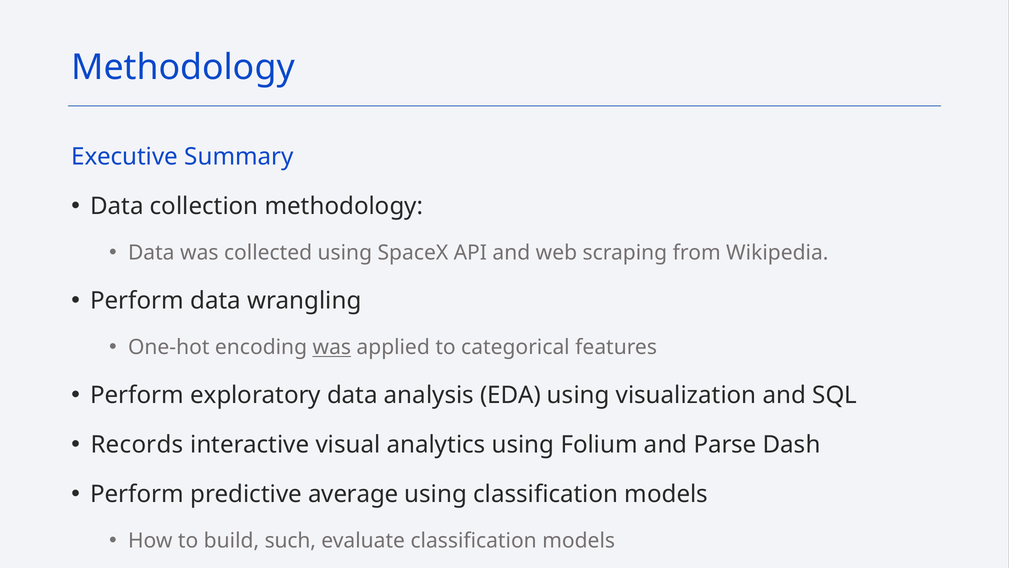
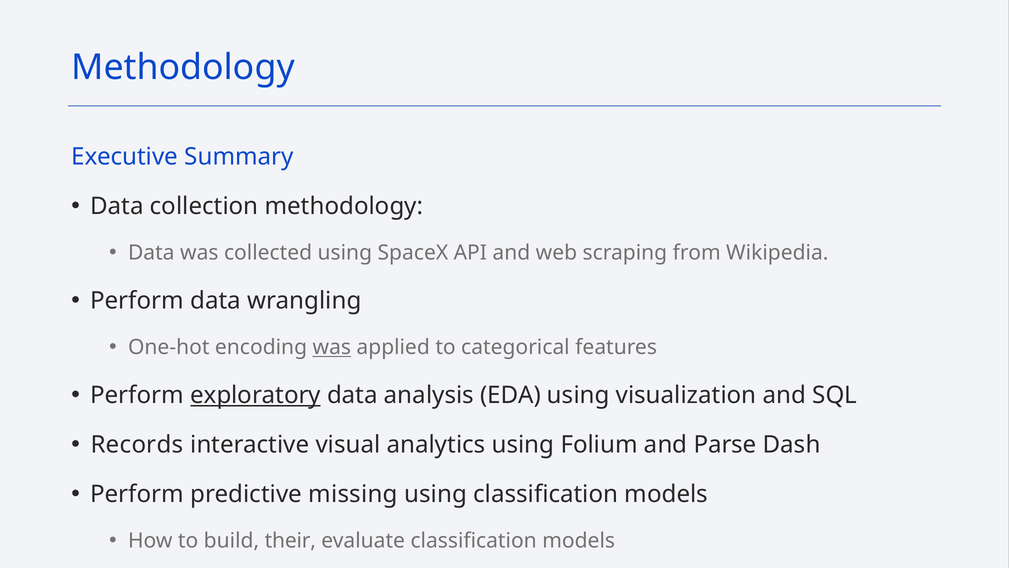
exploratory underline: none -> present (256, 395)
average: average -> missing (353, 494)
such: such -> their (290, 541)
